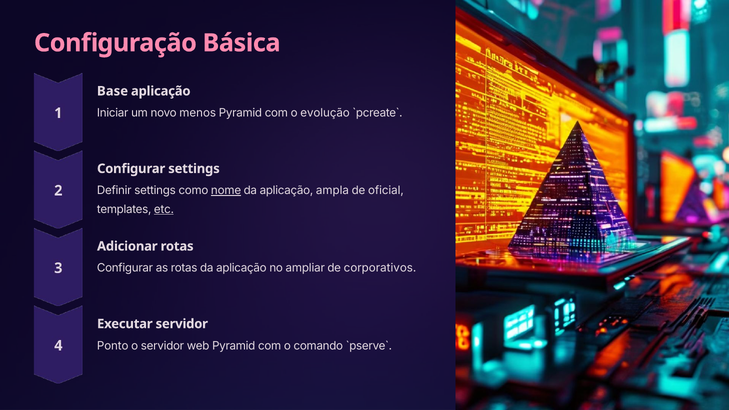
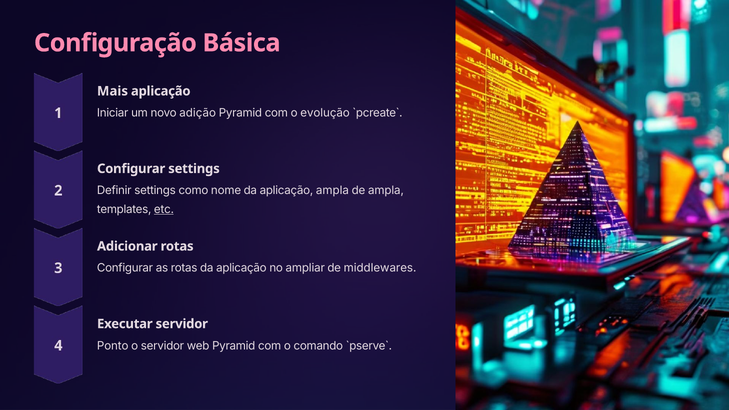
Base: Base -> Mais (112, 91)
menos: menos -> adição (198, 113)
nome underline: present -> none (226, 191)
de oficial: oficial -> ampla (386, 191)
corporativos: corporativos -> middlewares (380, 268)
